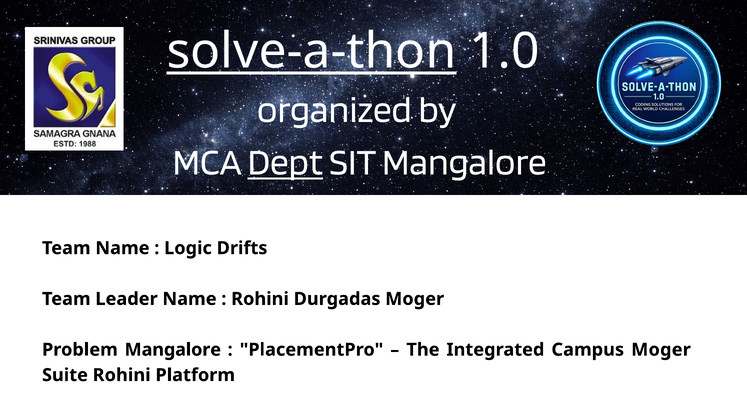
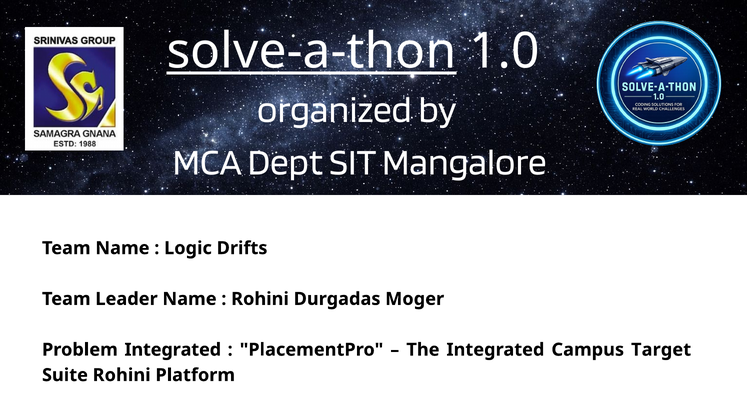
Dept underline: present -> none (285, 163)
Problem Mangalore: Mangalore -> Integrated (173, 350)
Campus Moger: Moger -> Target (661, 350)
